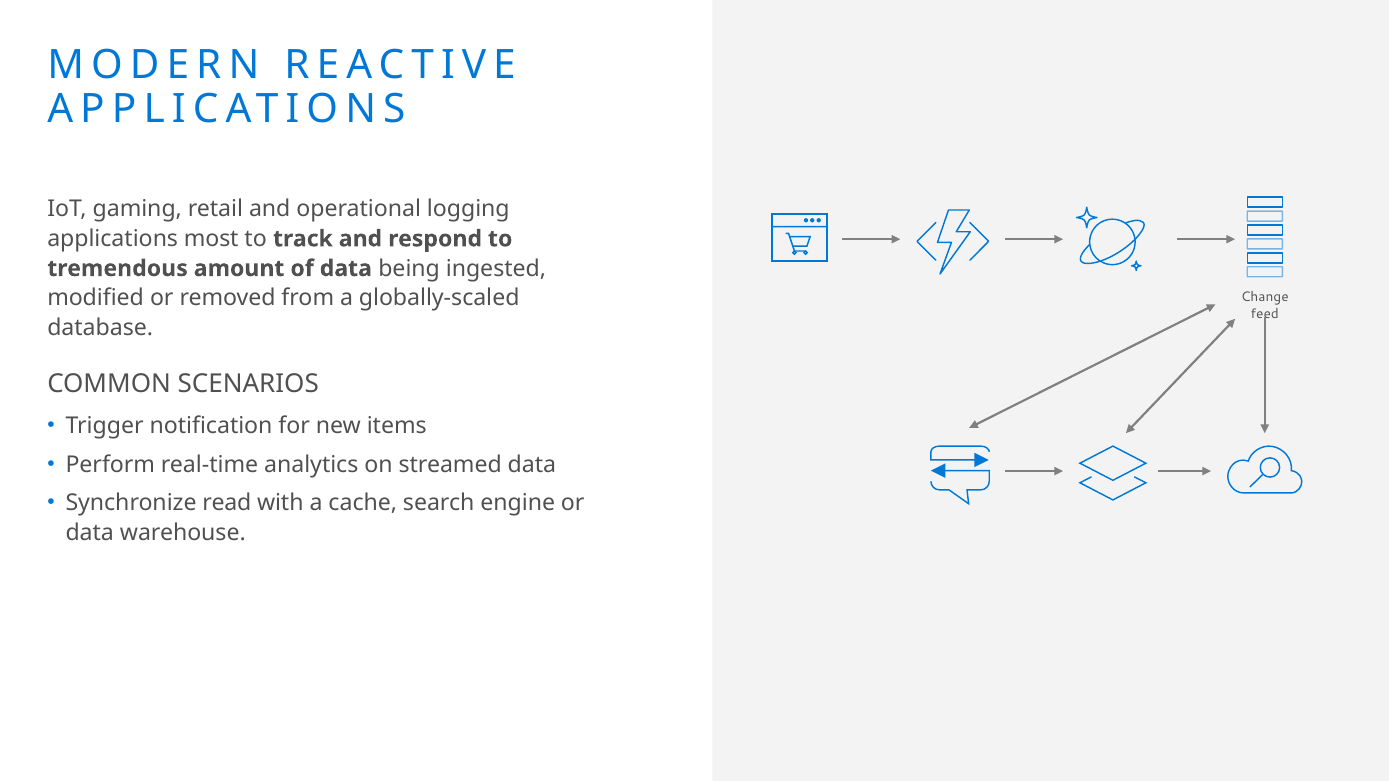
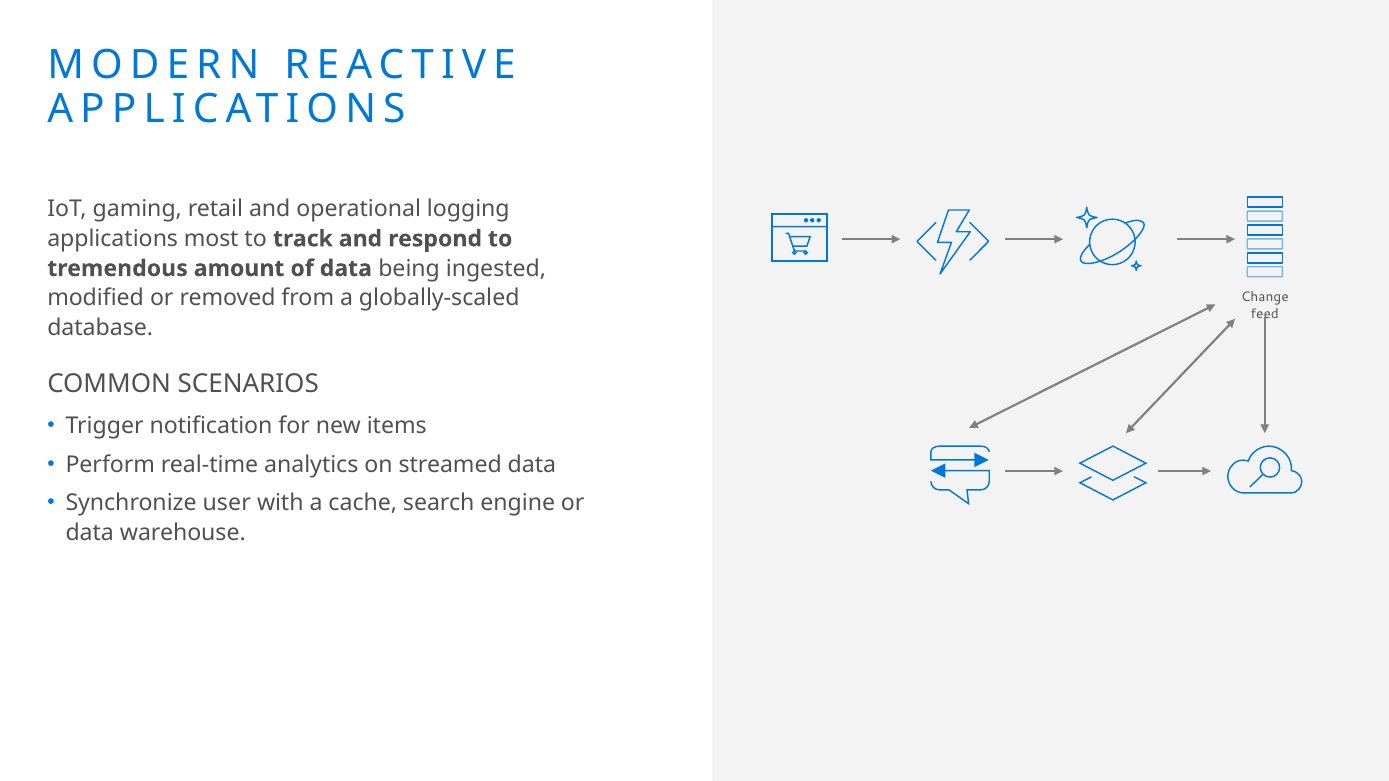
read: read -> user (227, 503)
